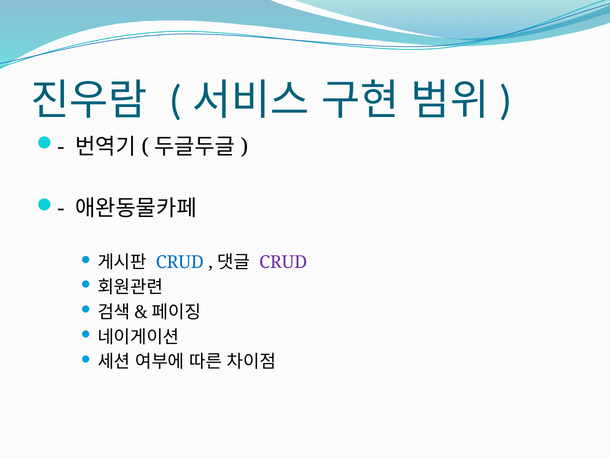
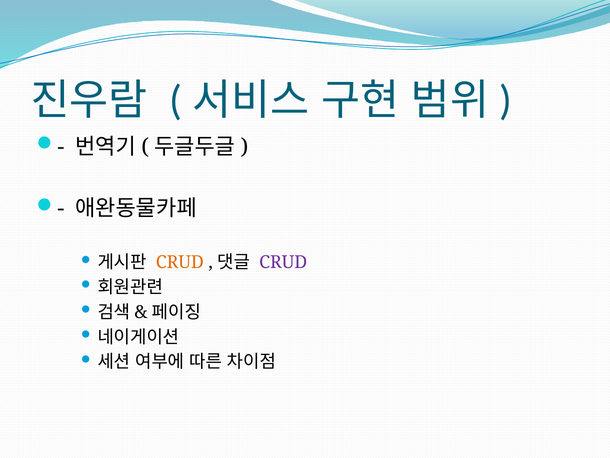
CRUD colour: blue -> orange (180, 262)
